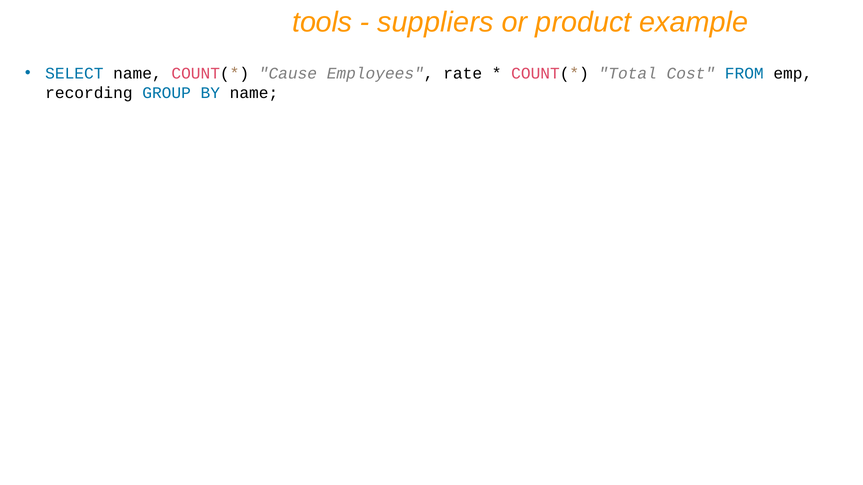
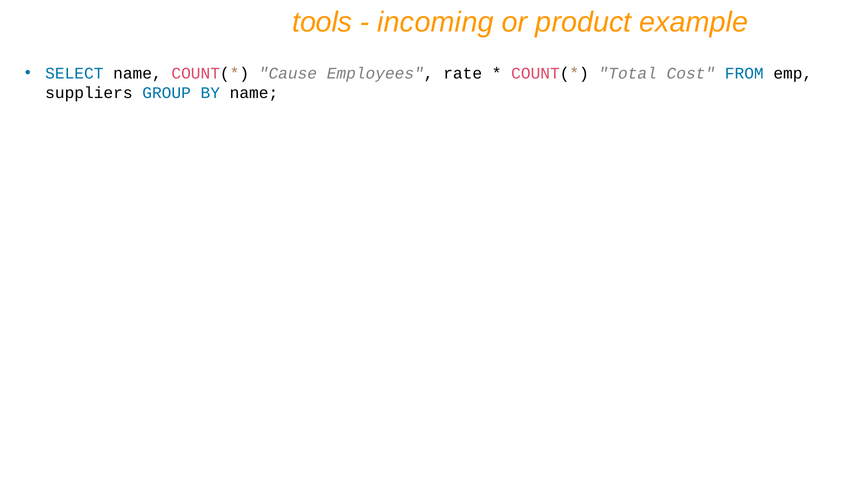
suppliers: suppliers -> incoming (435, 22)
recording: recording -> suppliers (89, 93)
